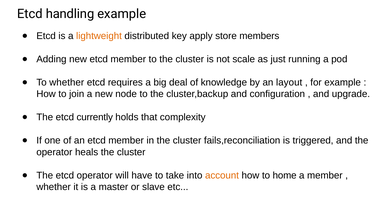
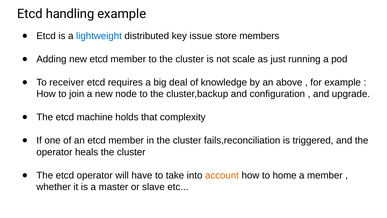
lightweight colour: orange -> blue (99, 36)
apply: apply -> issue (201, 36)
To whether: whether -> receiver (67, 82)
layout: layout -> above (289, 82)
currently: currently -> machine (95, 117)
